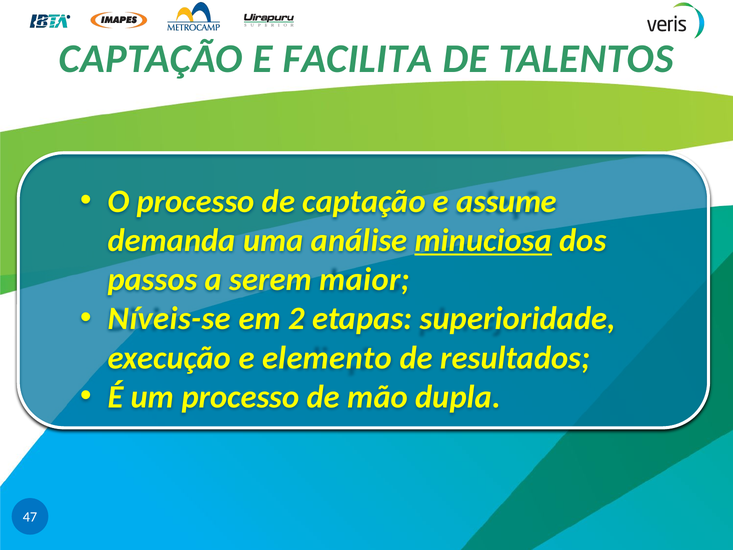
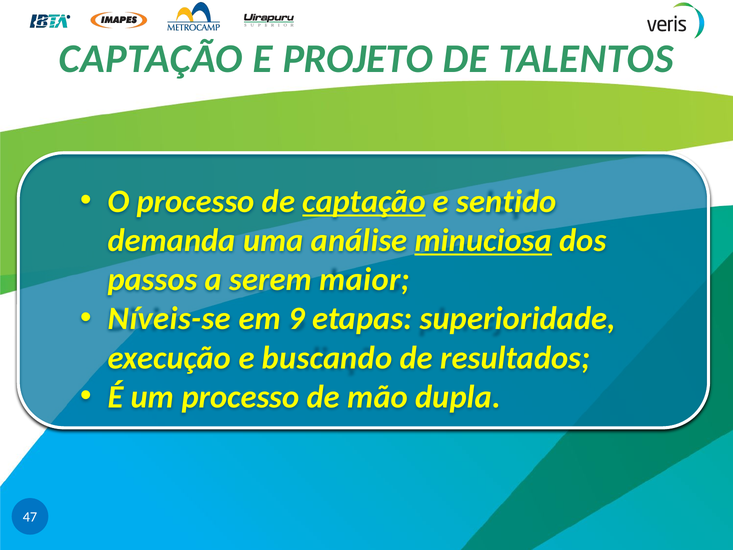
FACILITA: FACILITA -> PROJETO (358, 59)
captação underline: none -> present (364, 201)
assume: assume -> sentido (506, 201)
2: 2 -> 9 (297, 318)
elemento: elemento -> buscando (327, 358)
